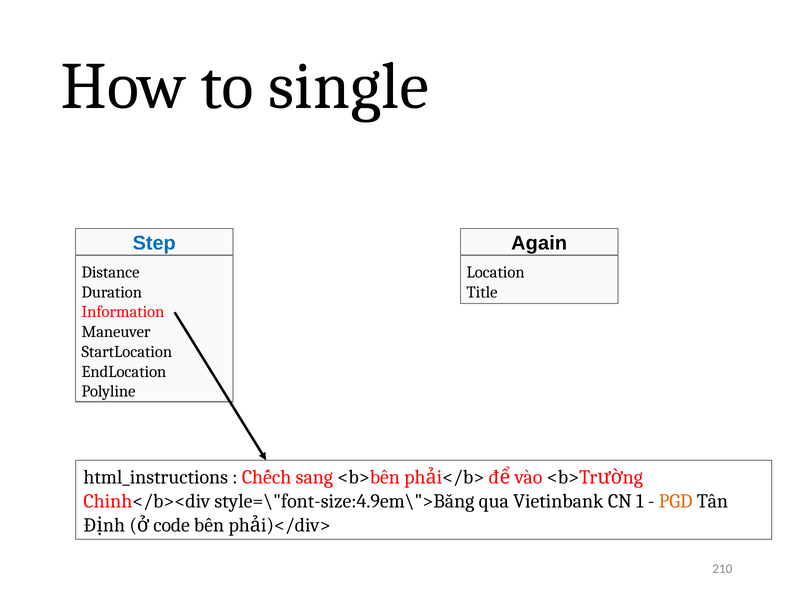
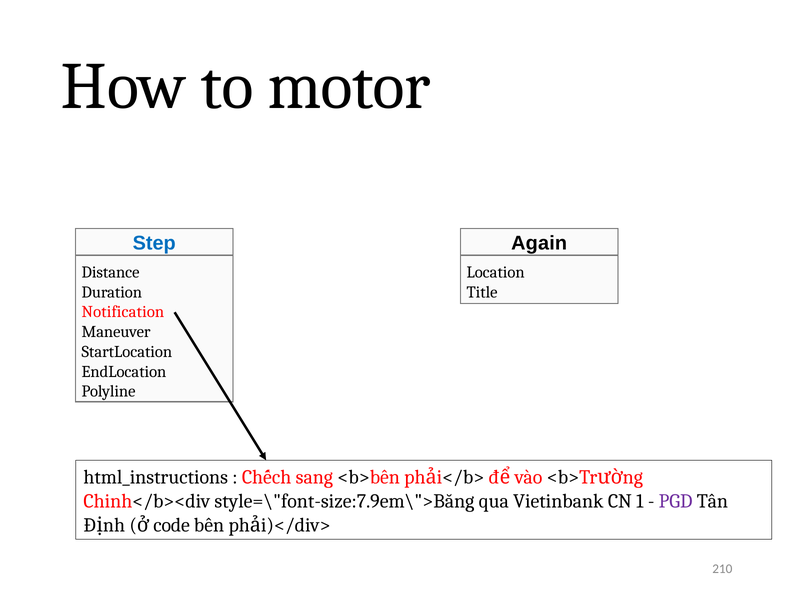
single: single -> motor (349, 86)
Information: Information -> Notification (123, 312)
style=\"font-size:4.9em\">Băng: style=\"font-size:4.9em\">Băng -> style=\"font-size:7.9em\">Băng (344, 501)
PGD colour: orange -> purple (676, 501)
